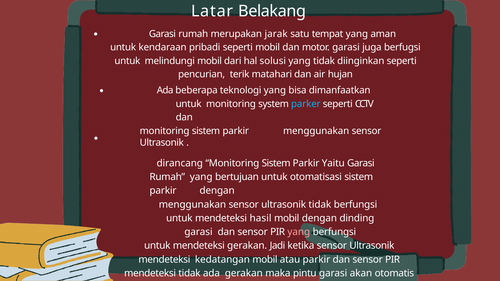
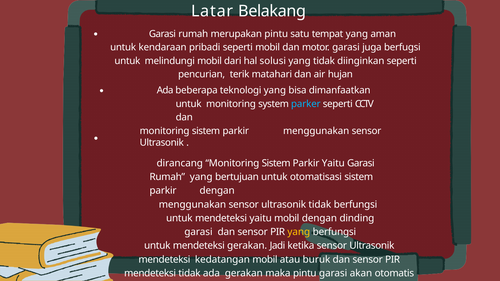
merupakan jarak: jarak -> pintu (276, 34)
mendeteksi hasil: hasil -> yaitu (261, 218)
yang colour: pink -> yellow (299, 232)
atau parkir: parkir -> buruk (316, 260)
